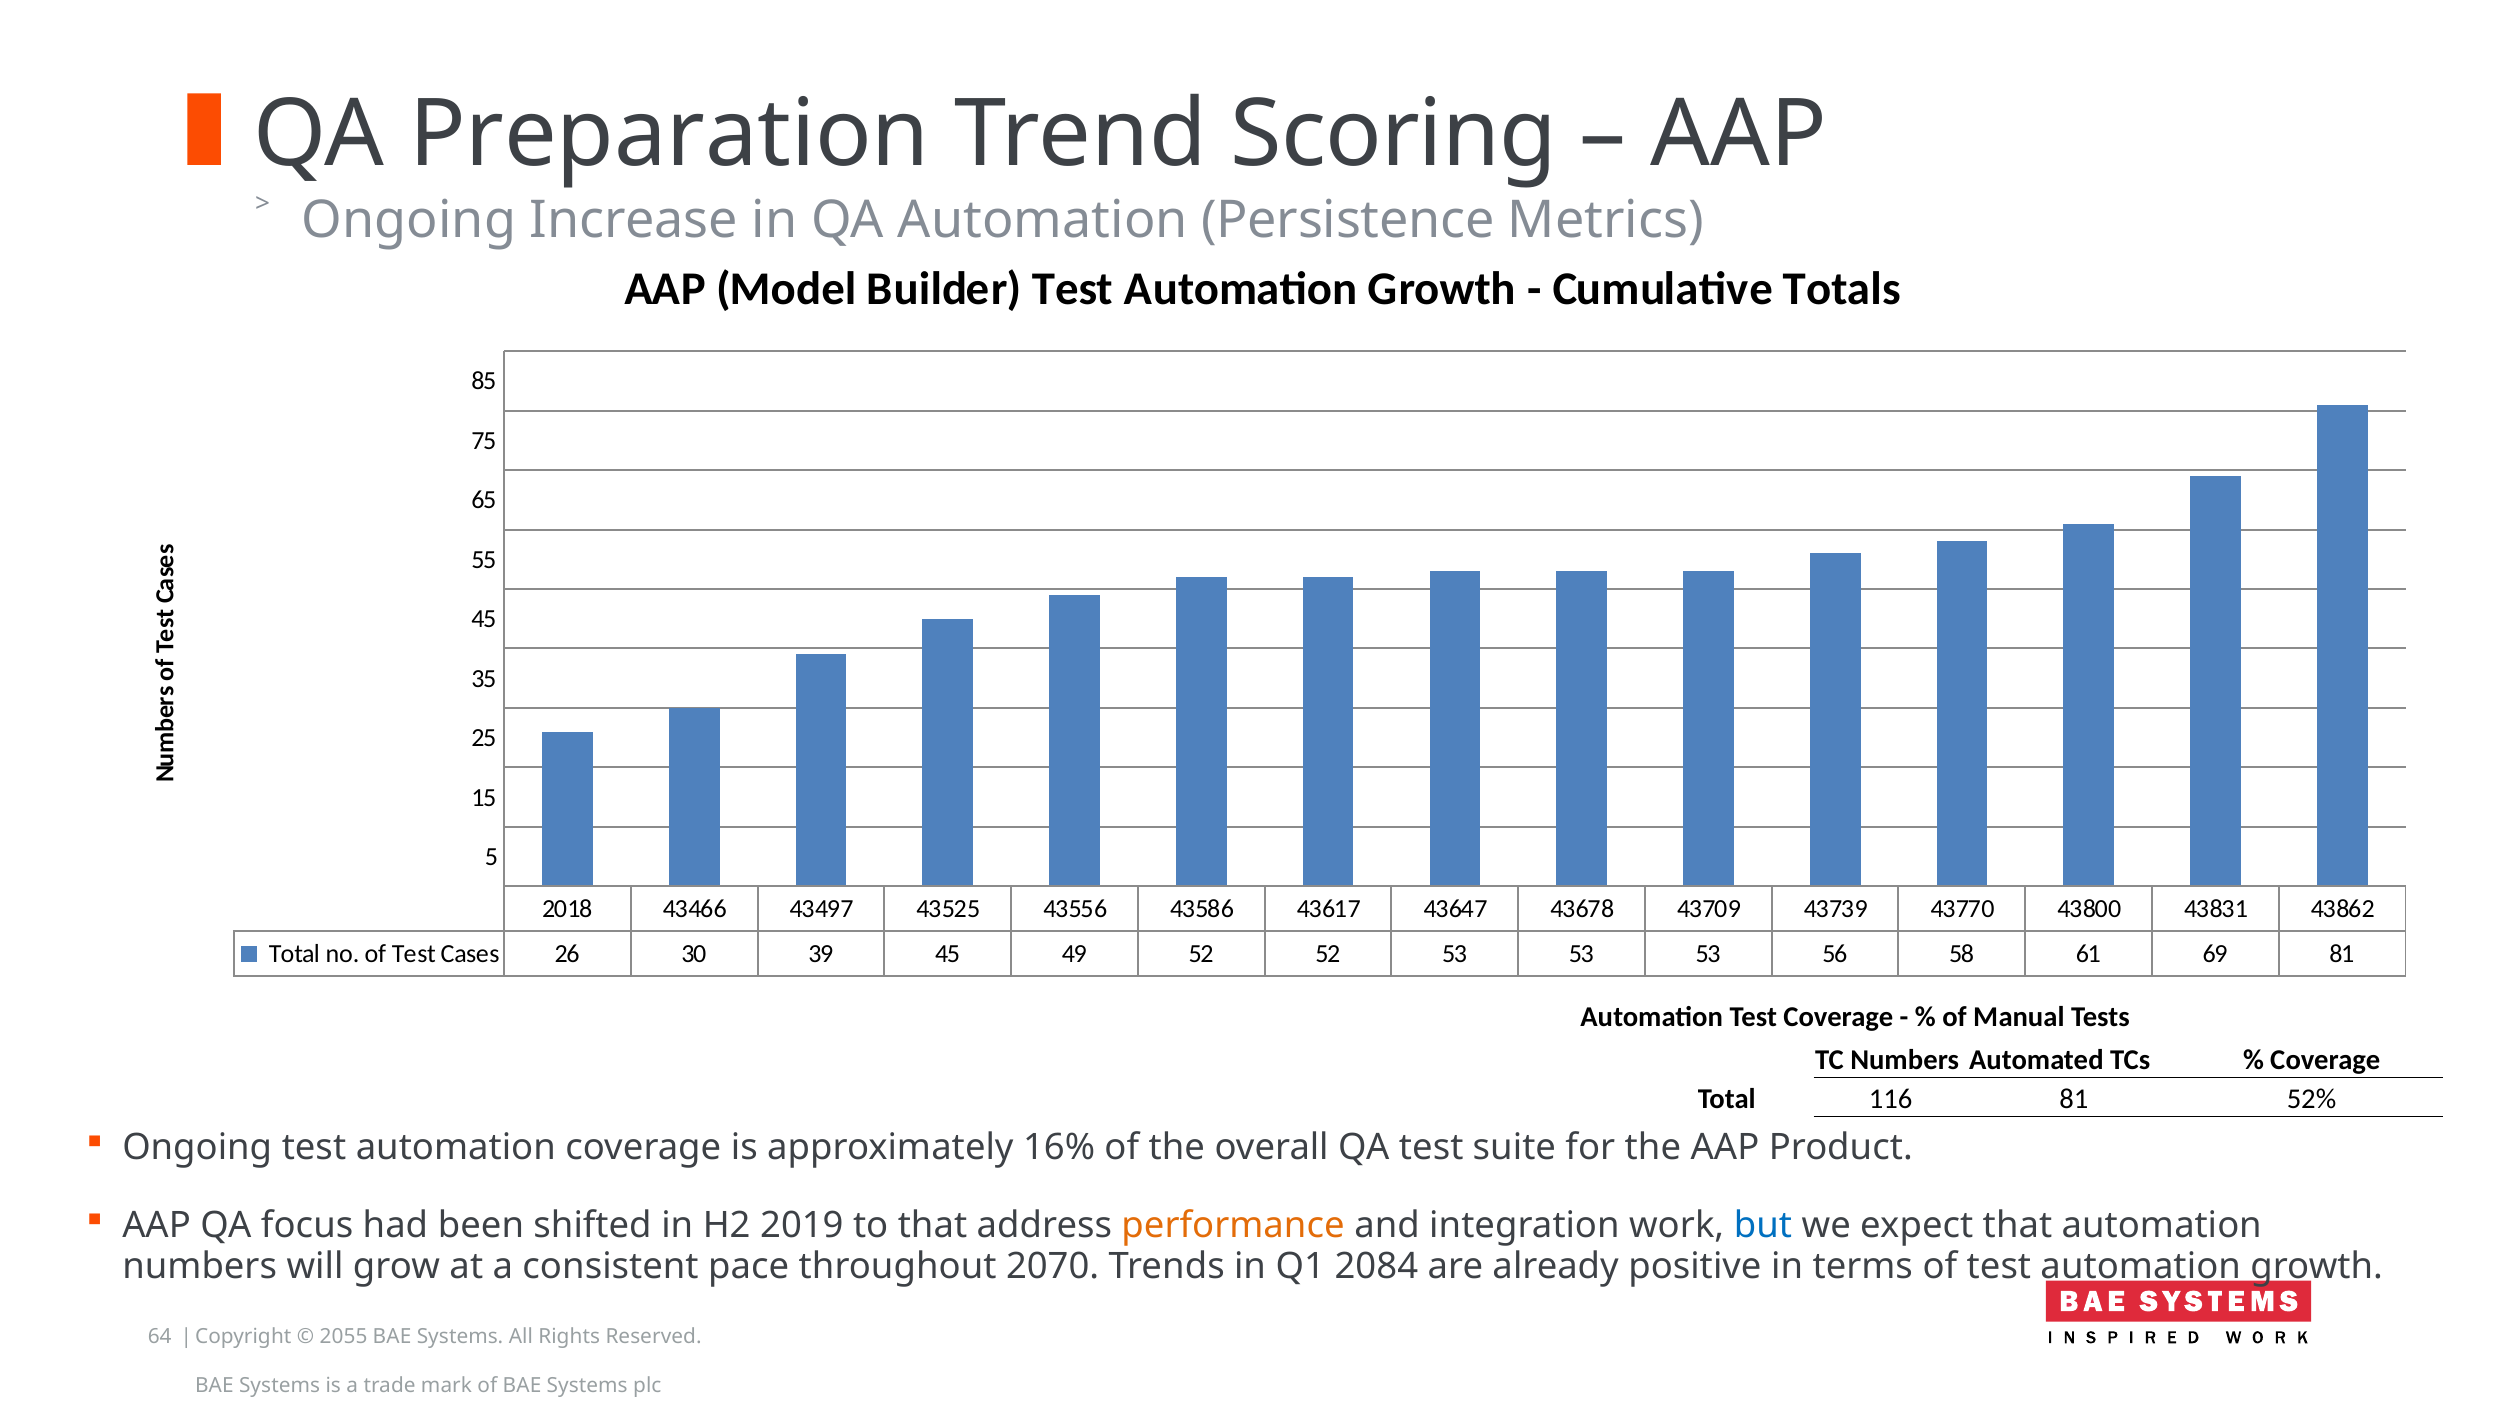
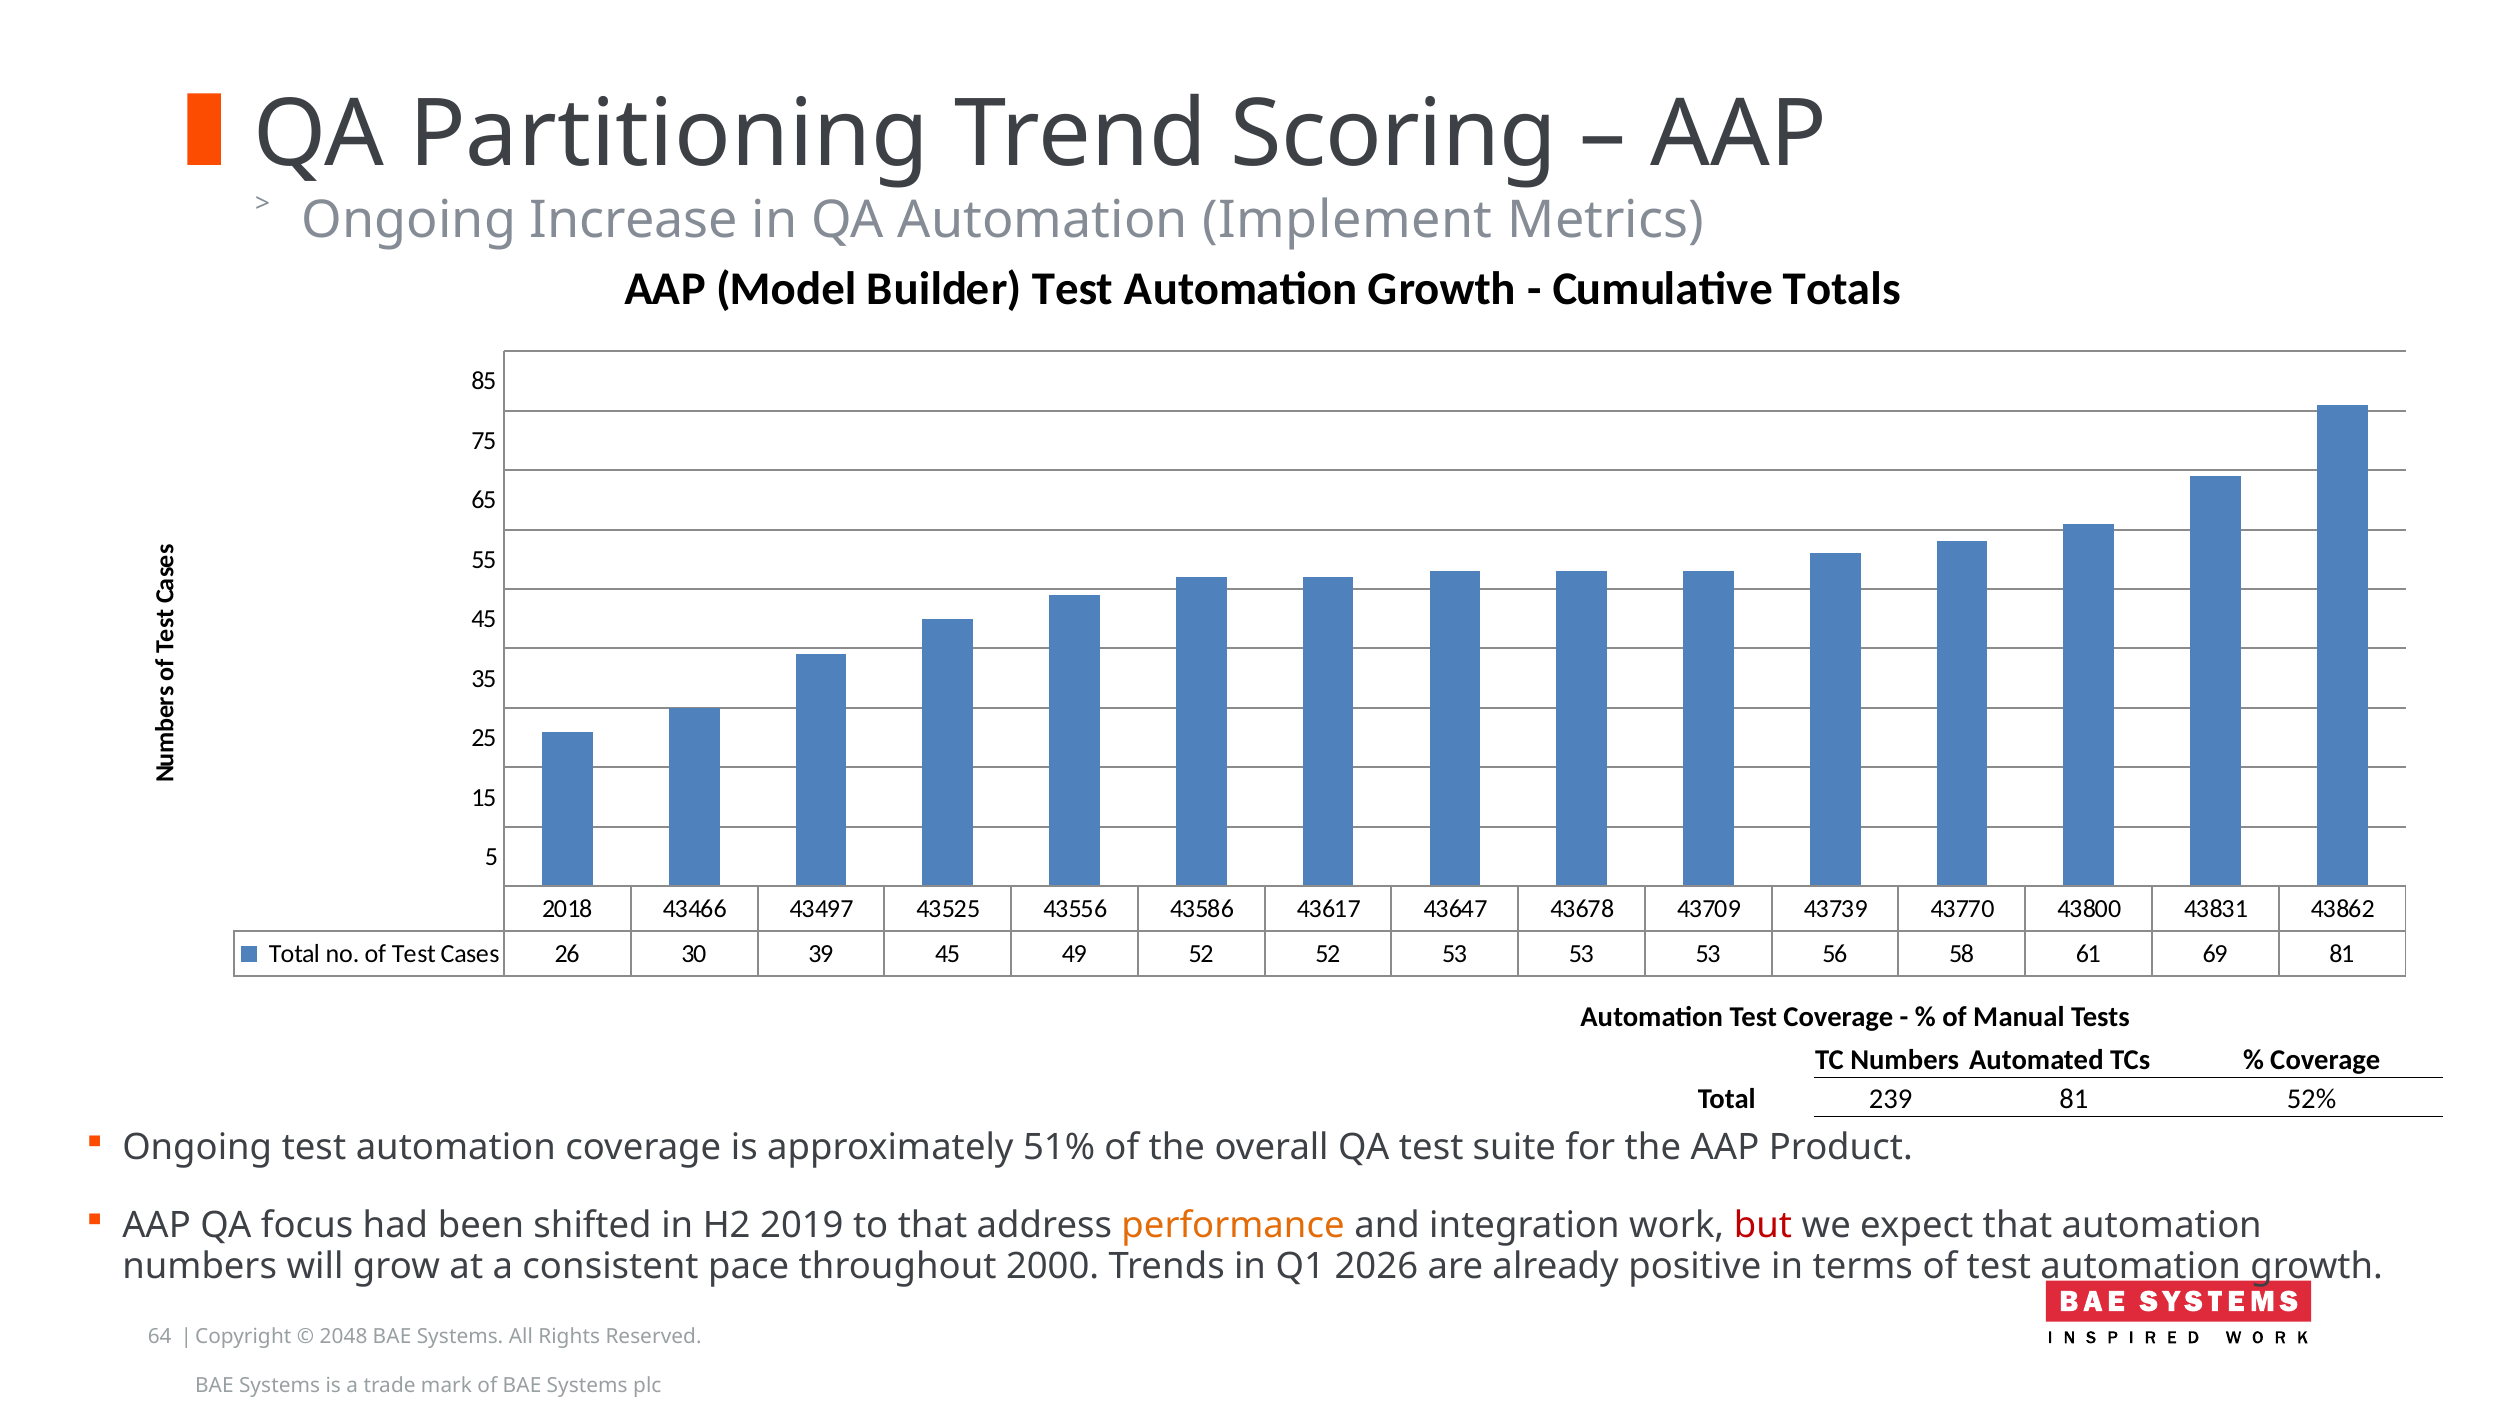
Preparation: Preparation -> Partitioning (669, 135)
Persistence: Persistence -> Implement (1347, 221)
116: 116 -> 239 (1891, 1099)
16%: 16% -> 51% (1059, 1147)
but colour: blue -> red (1763, 1225)
2070: 2070 -> 2000 (1053, 1267)
2084: 2084 -> 2026 (1376, 1267)
2055: 2055 -> 2048 (344, 1336)
